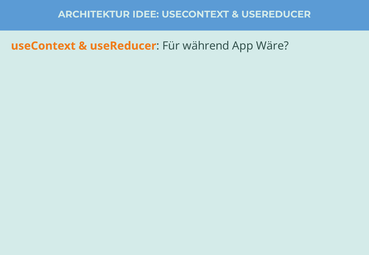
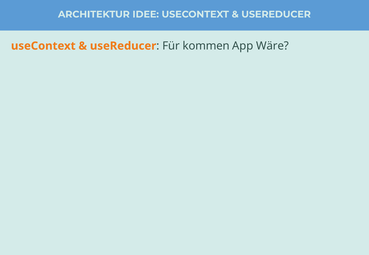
während: während -> kommen (206, 46)
